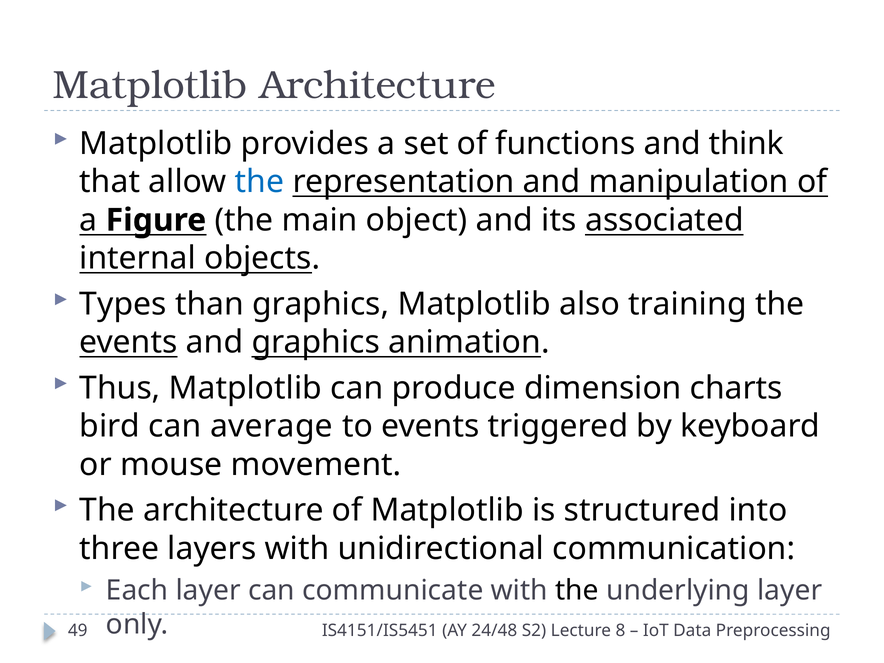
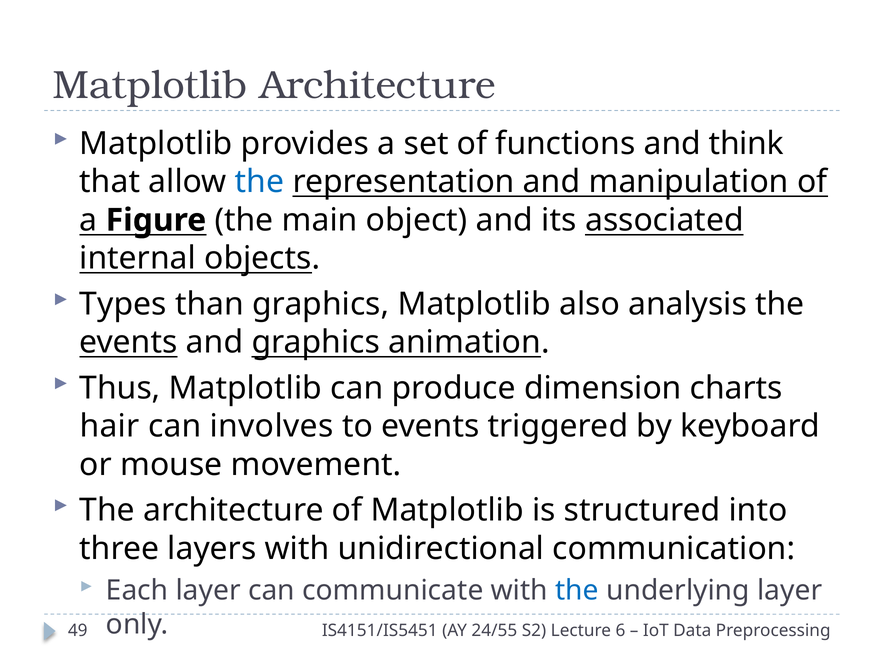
training: training -> analysis (687, 304)
bird: bird -> hair (110, 426)
average: average -> involves (272, 426)
the colour: black -> blue (577, 591)
24/48: 24/48 -> 24/55 (494, 630)
8: 8 -> 6 (620, 630)
